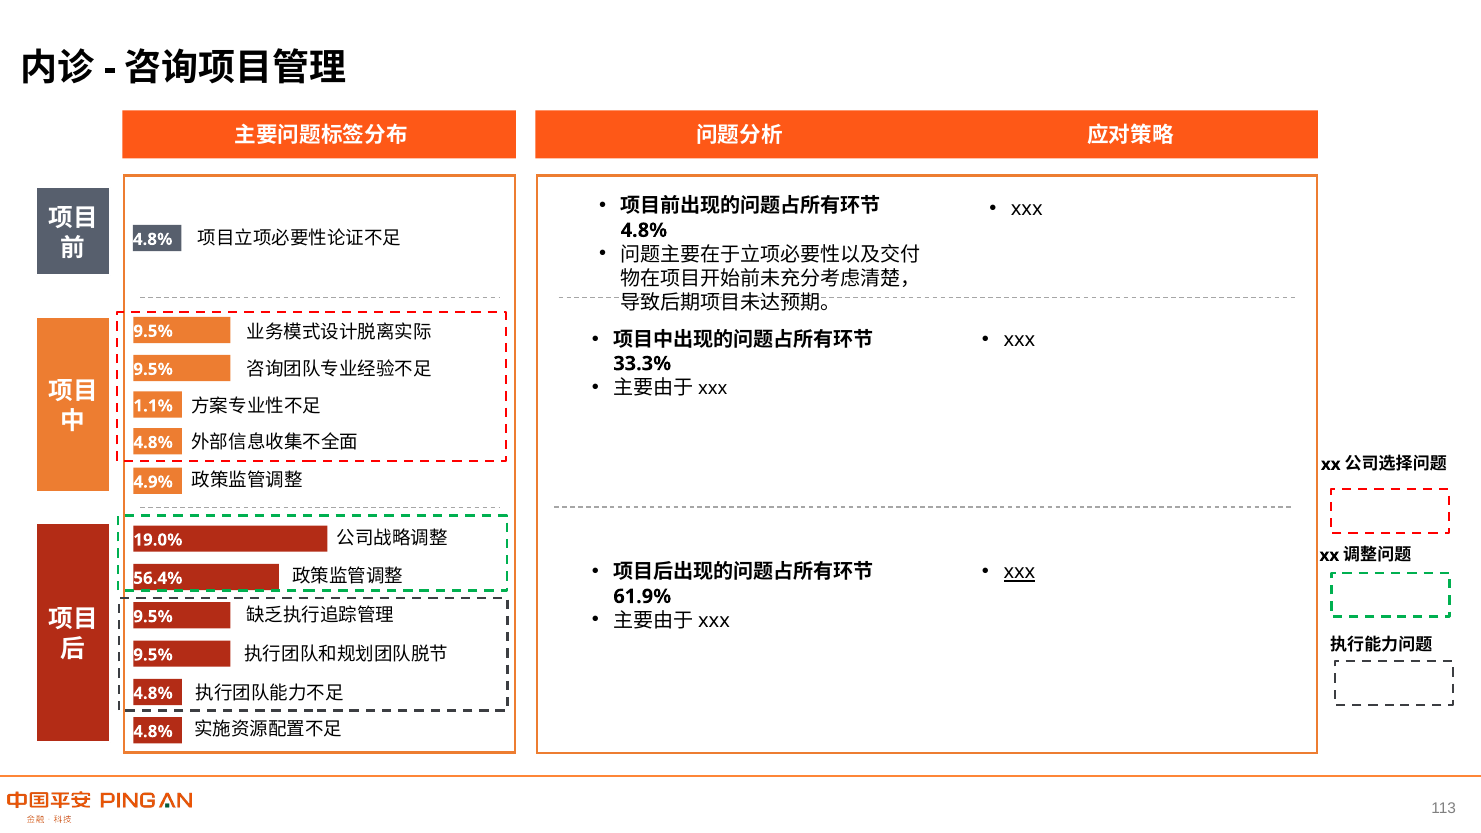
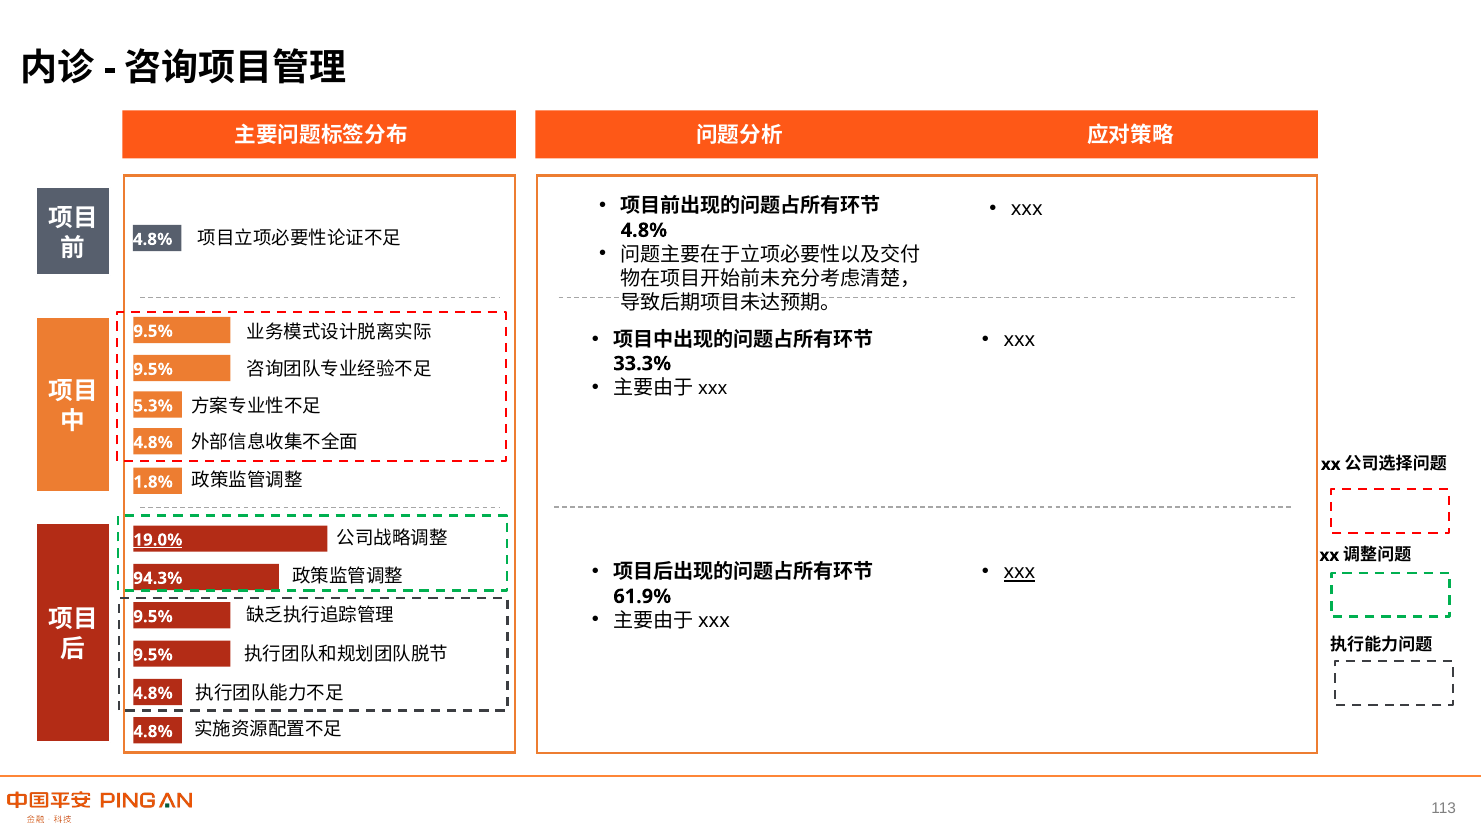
1.1%: 1.1% -> 5.3% (153, 406)
4.9%: 4.9% -> 1.8% (153, 482)
19.0% underline: none -> present (158, 540)
56.4%: 56.4% -> 94.3% (158, 578)
